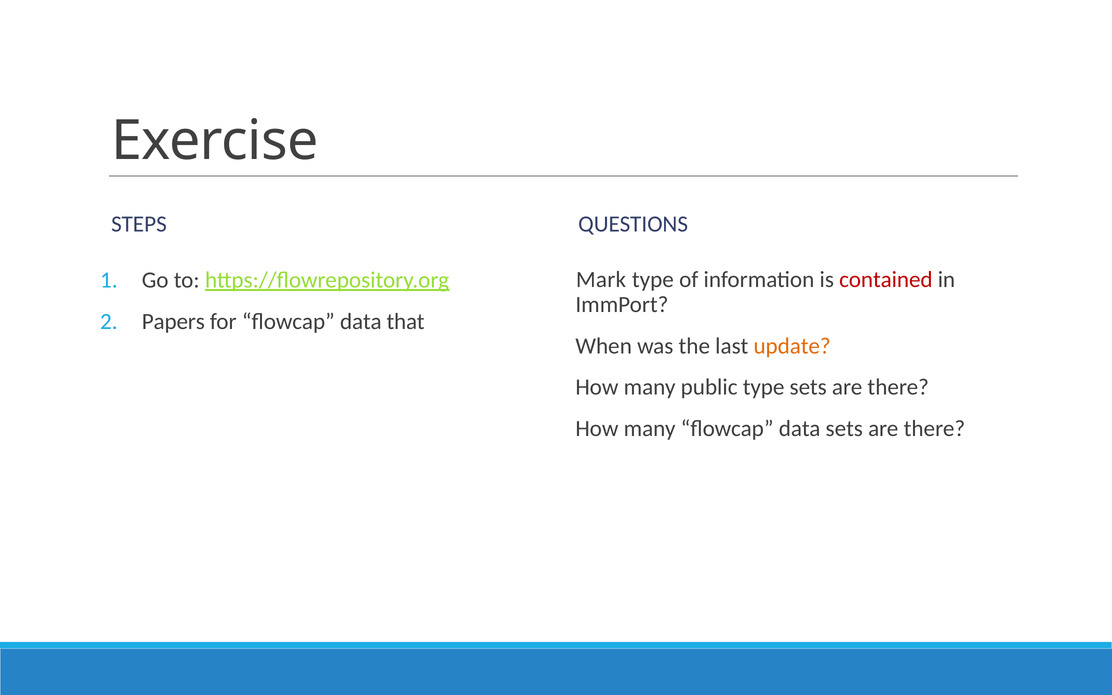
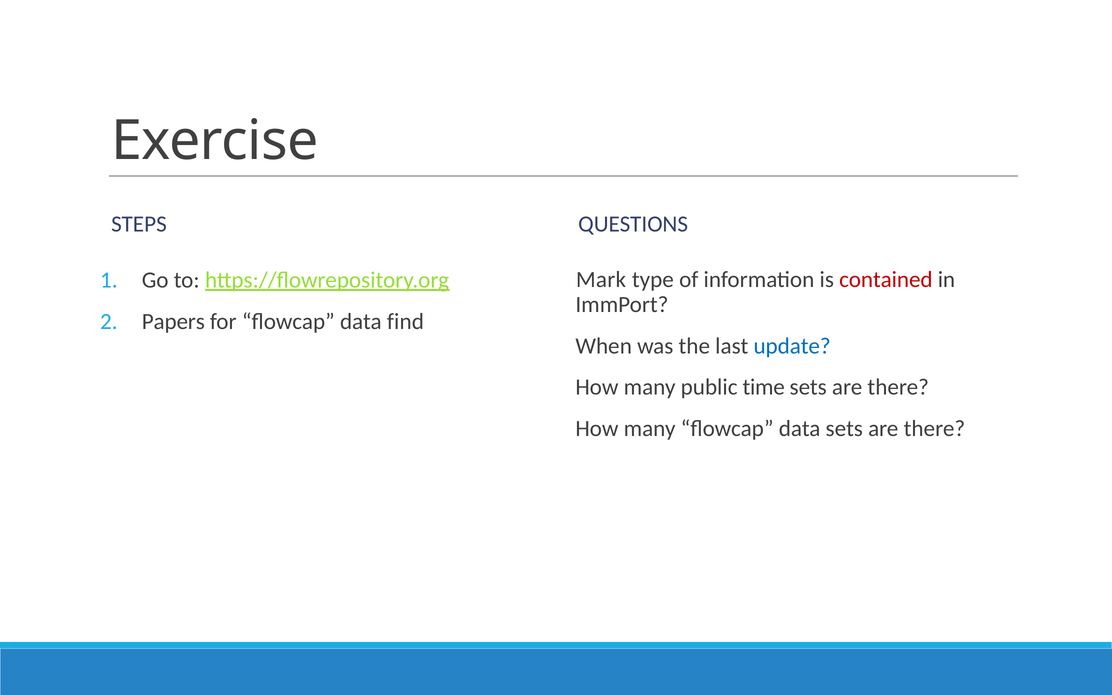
that: that -> find (405, 321)
update colour: orange -> blue (792, 346)
public type: type -> time (764, 387)
